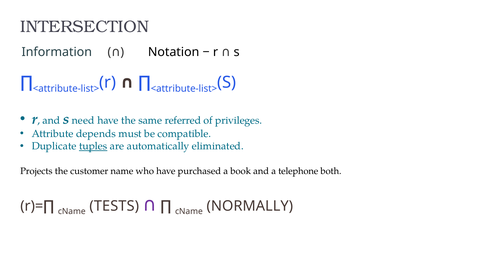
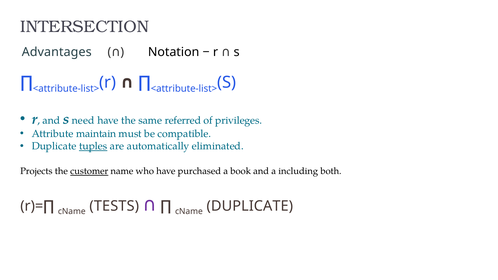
Information: Information -> Advantages (57, 52)
depends: depends -> maintain (96, 134)
customer underline: none -> present (89, 171)
telephone: telephone -> including (298, 171)
cName NORMALLY: NORMALLY -> DUPLICATE (250, 206)
